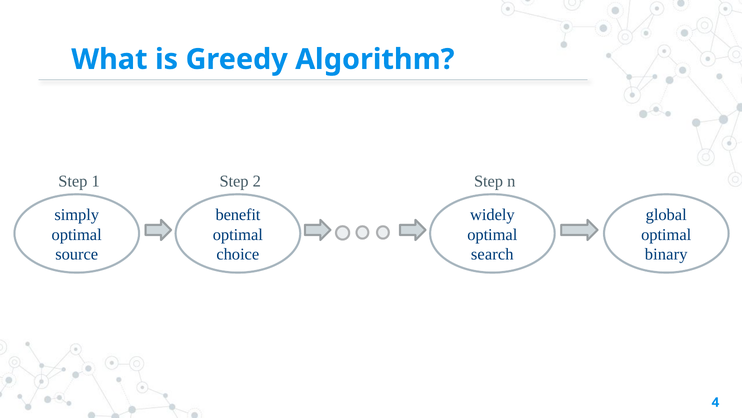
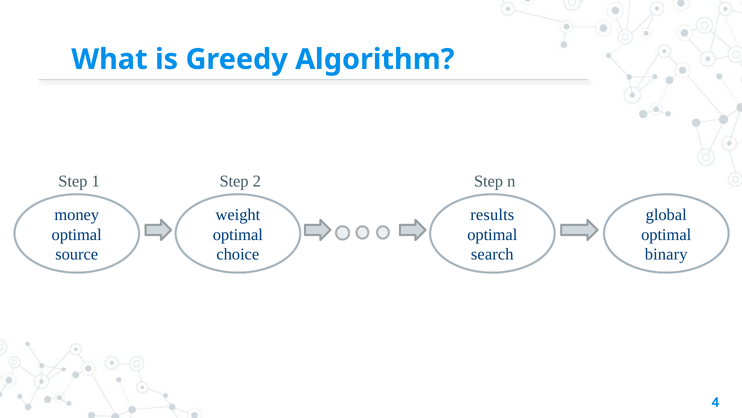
simply: simply -> money (77, 214)
benefit: benefit -> weight (238, 214)
widely: widely -> results (492, 214)
